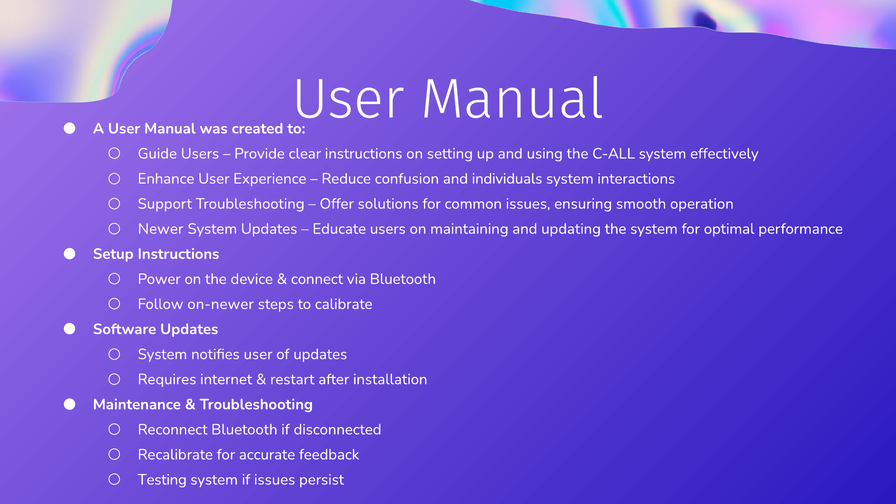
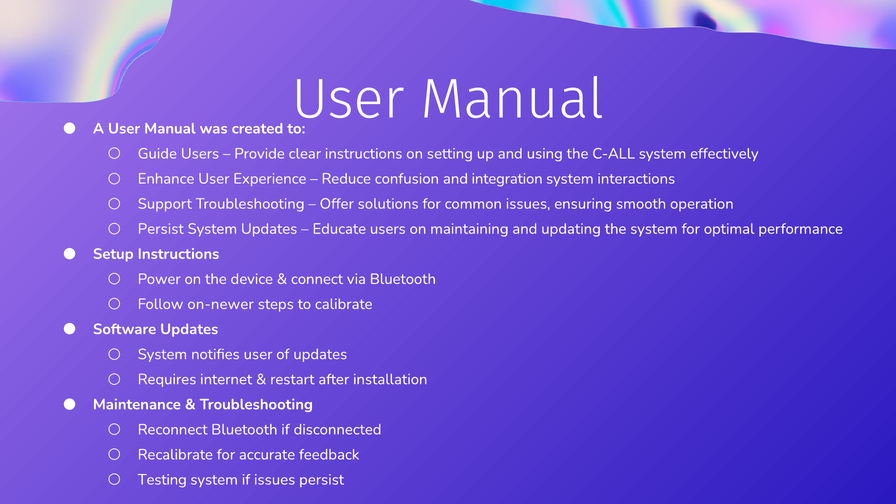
individuals: individuals -> integration (507, 179)
Newer: Newer -> Persist (161, 229)
